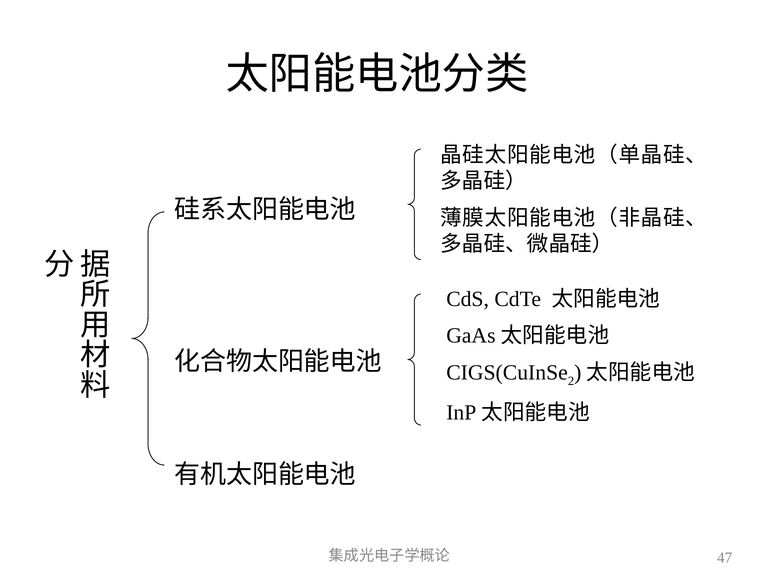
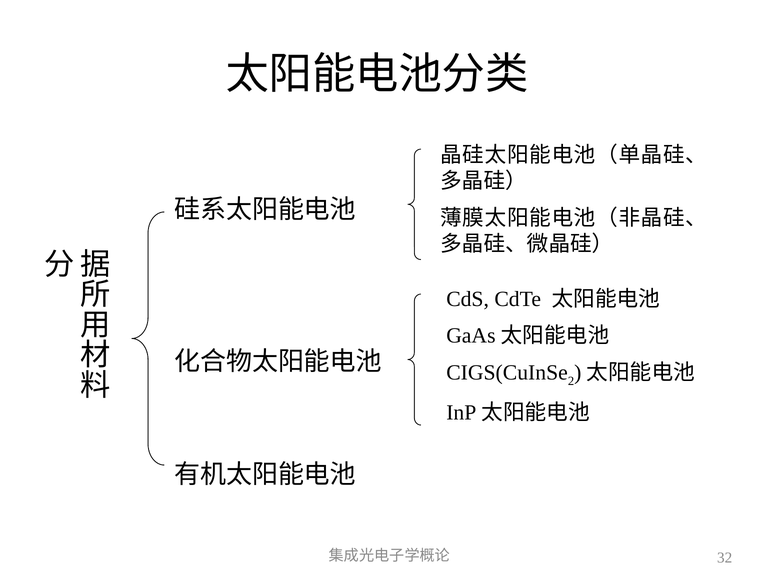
47: 47 -> 32 (725, 558)
